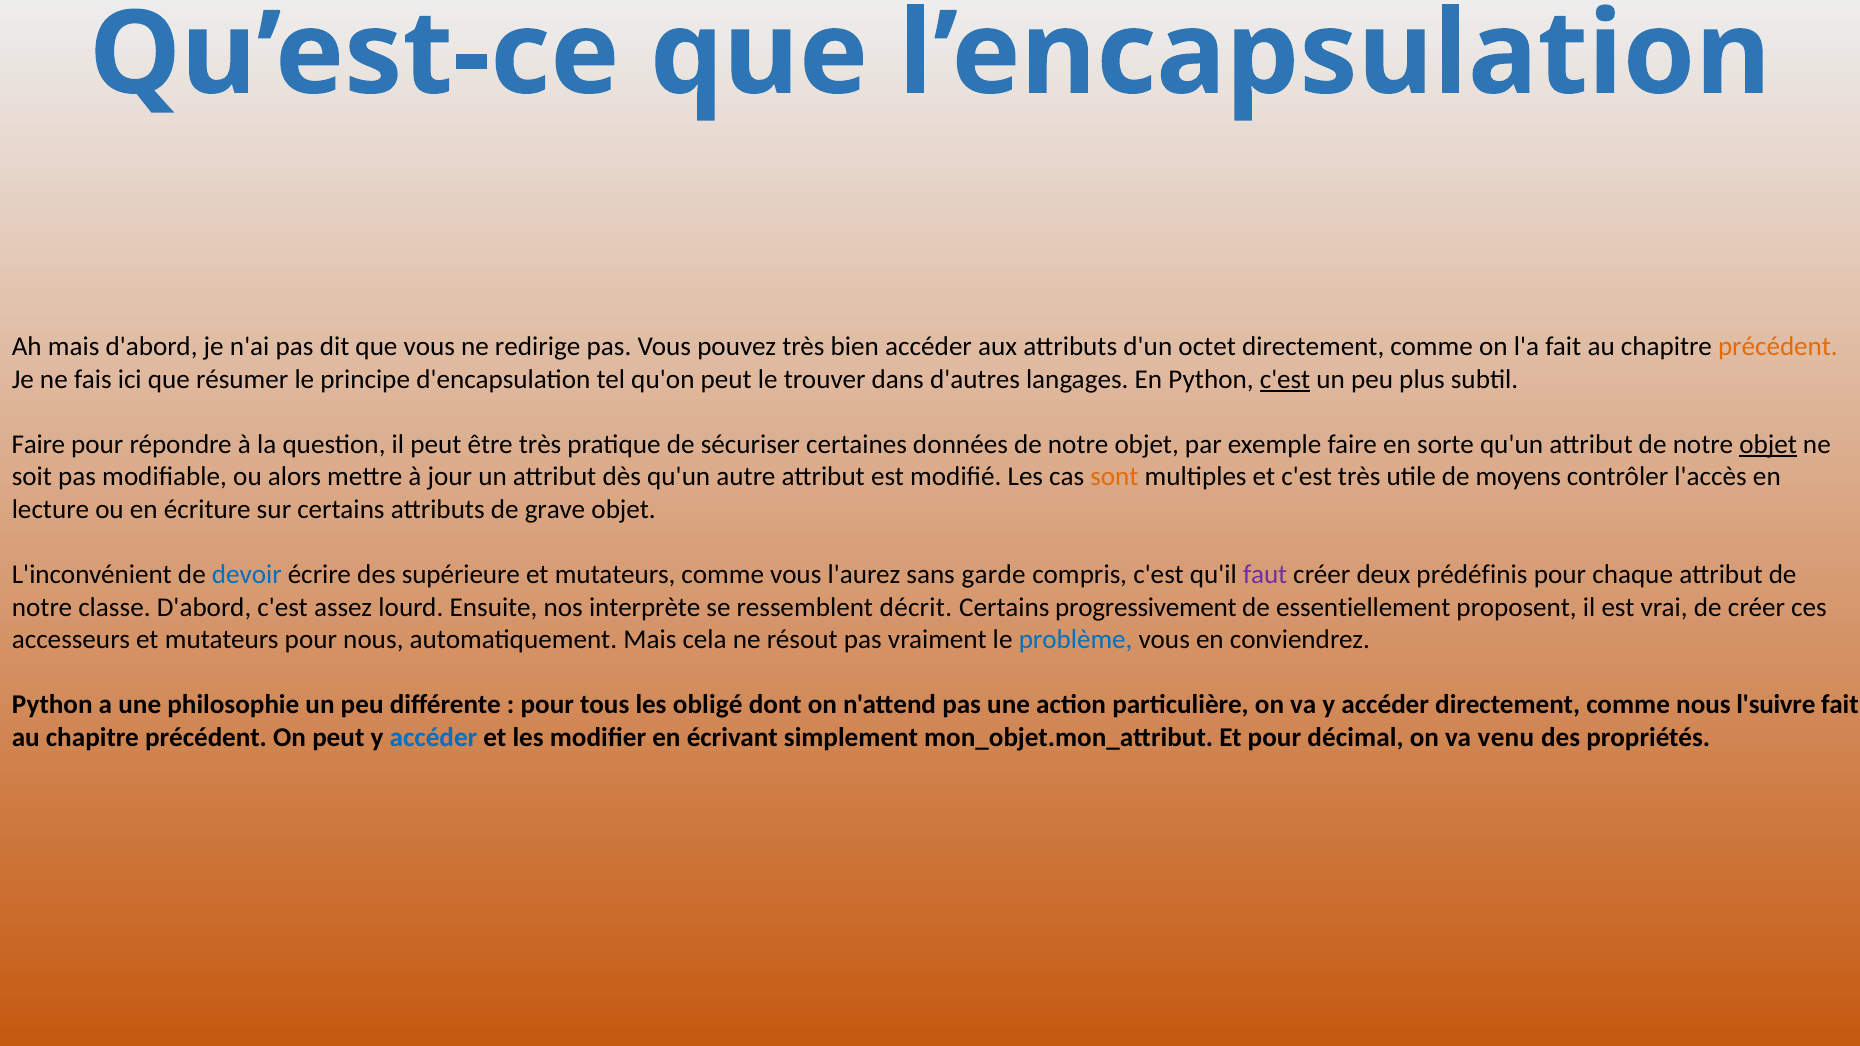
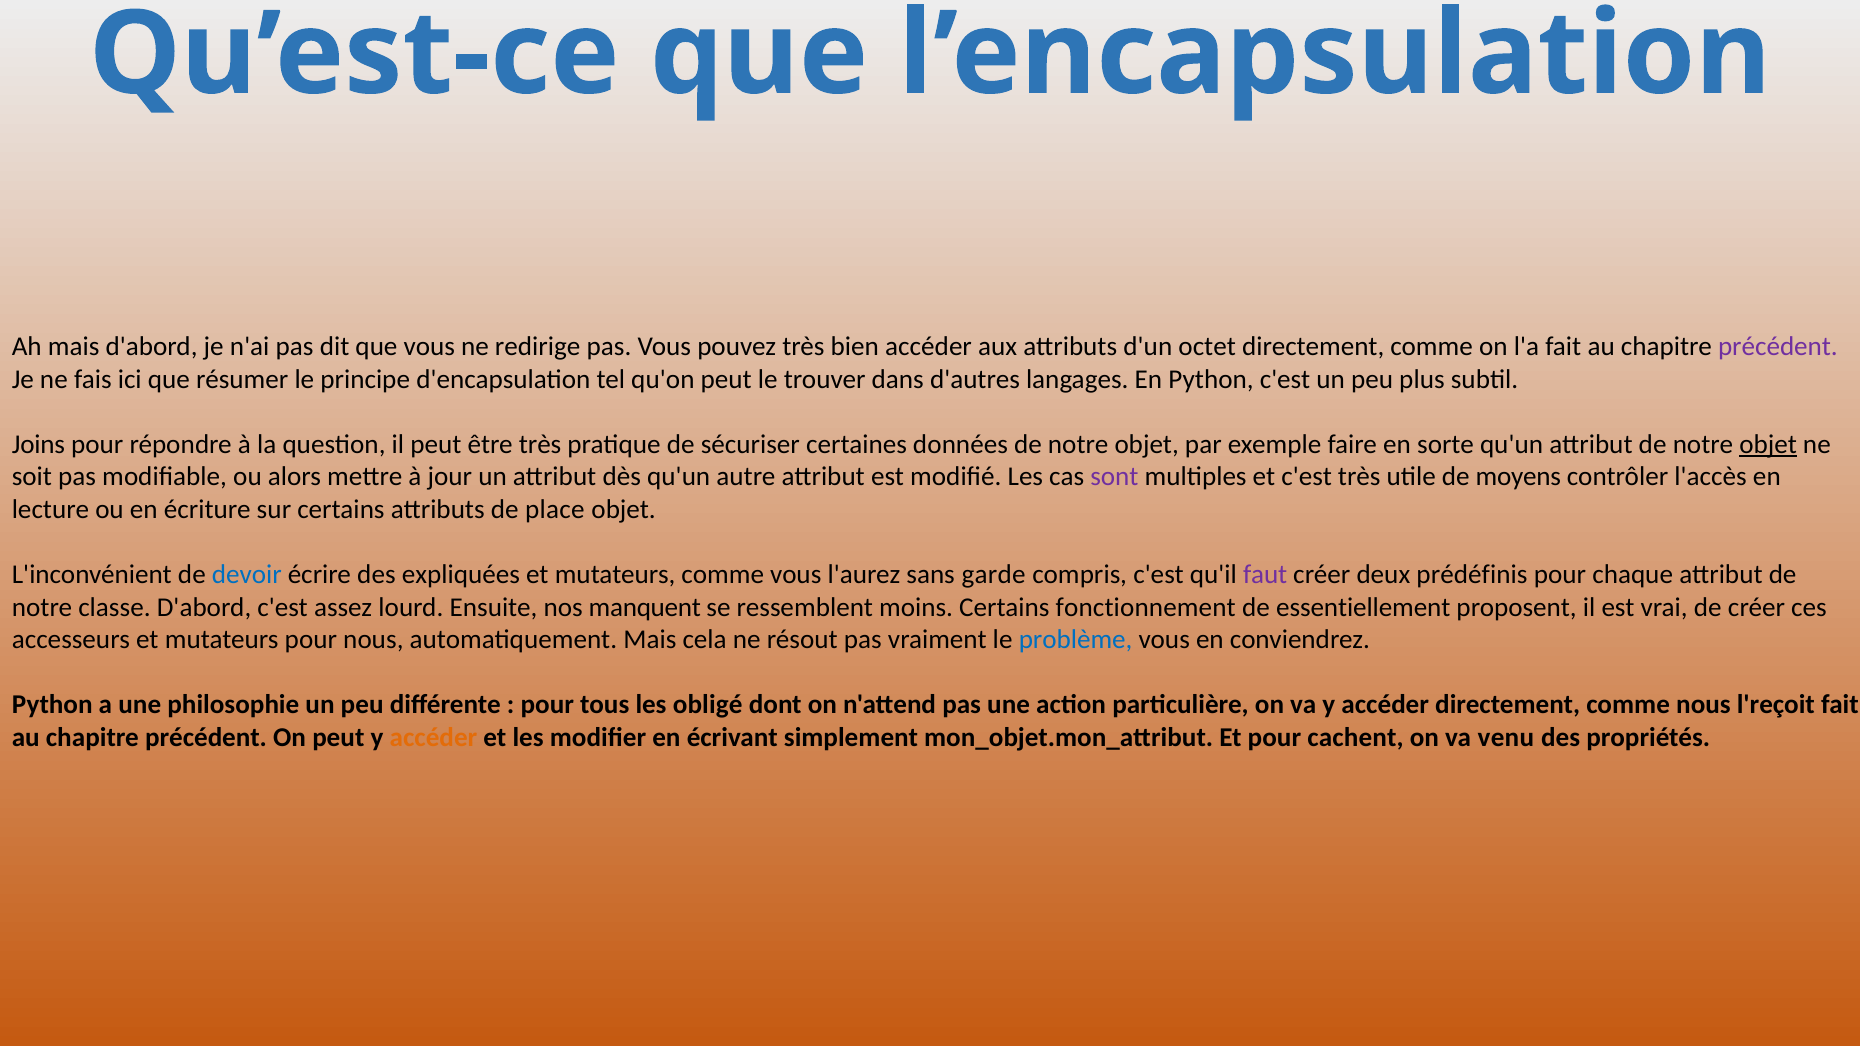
précédent colour: orange -> purple (1778, 347)
c'est underline: present -> none (1285, 379)
Faire: Faire -> Joins (38, 444)
sont colour: orange -> purple (1114, 477)
grave: grave -> place (555, 509)
supérieure: supérieure -> expliquées (461, 575)
interprète: interprète -> manquent (645, 607)
décrit: décrit -> moins (916, 607)
progressivement: progressivement -> fonctionnement (1146, 607)
l'suivre: l'suivre -> l'reçoit (1776, 705)
accéder colour: blue -> orange (434, 737)
décimal: décimal -> cachent (1356, 737)
